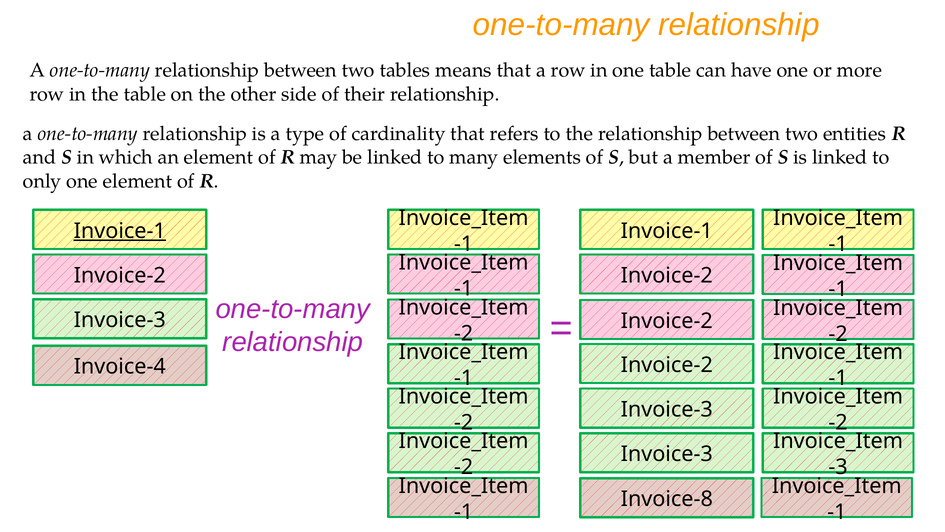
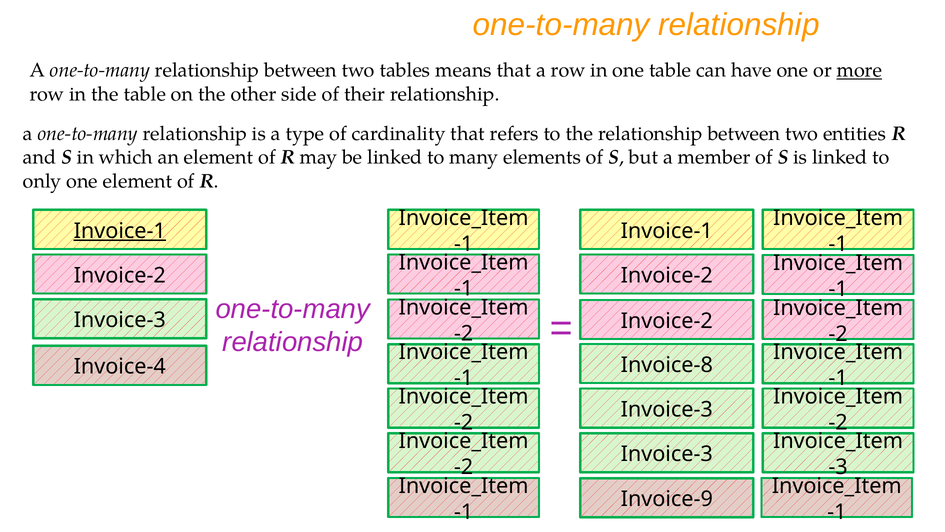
more underline: none -> present (859, 70)
Invoice-2: Invoice-2 -> Invoice-8 (667, 365)
Invoice-8: Invoice-8 -> Invoice-9 (667, 499)
